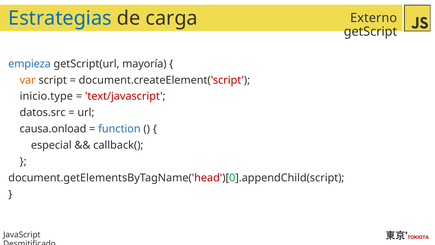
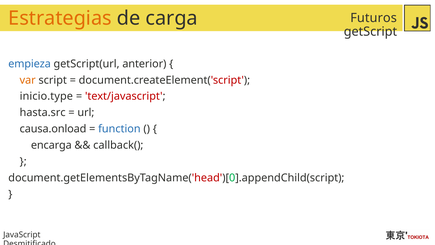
Estrategias colour: blue -> orange (60, 18)
Externo: Externo -> Futuros (374, 18)
mayoría: mayoría -> anterior (144, 64)
datos.src: datos.src -> hasta.src (43, 113)
especial: especial -> encarga (51, 145)
